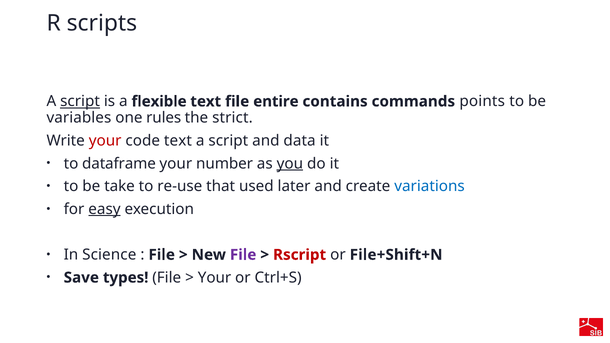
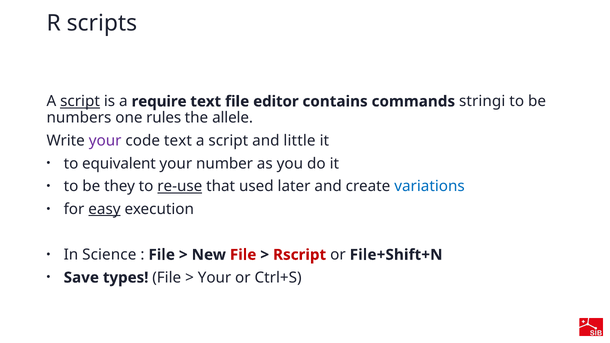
flexible: flexible -> require (159, 101)
entire: entire -> editor (276, 101)
points: points -> stringi (482, 101)
variables: variables -> numbers (79, 118)
strict: strict -> allele (233, 118)
your colour: red -> purple (105, 141)
data: data -> little (300, 141)
dataframe: dataframe -> equivalent (119, 164)
you underline: present -> none (290, 164)
take: take -> they (120, 186)
re-use underline: none -> present (180, 186)
File colour: purple -> red (243, 255)
